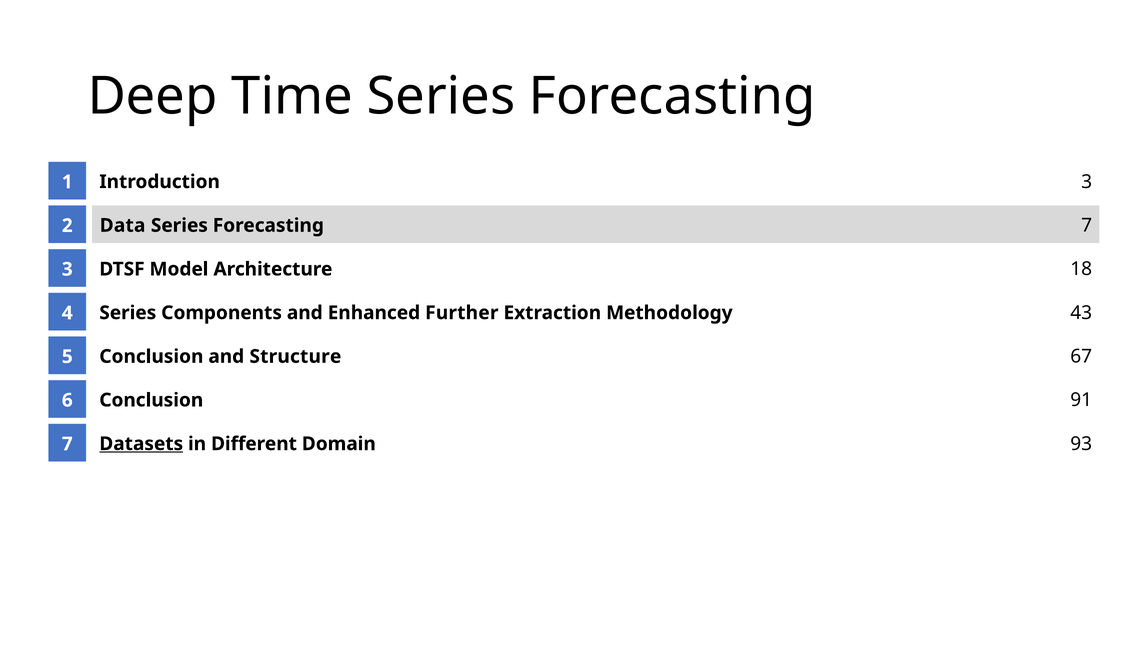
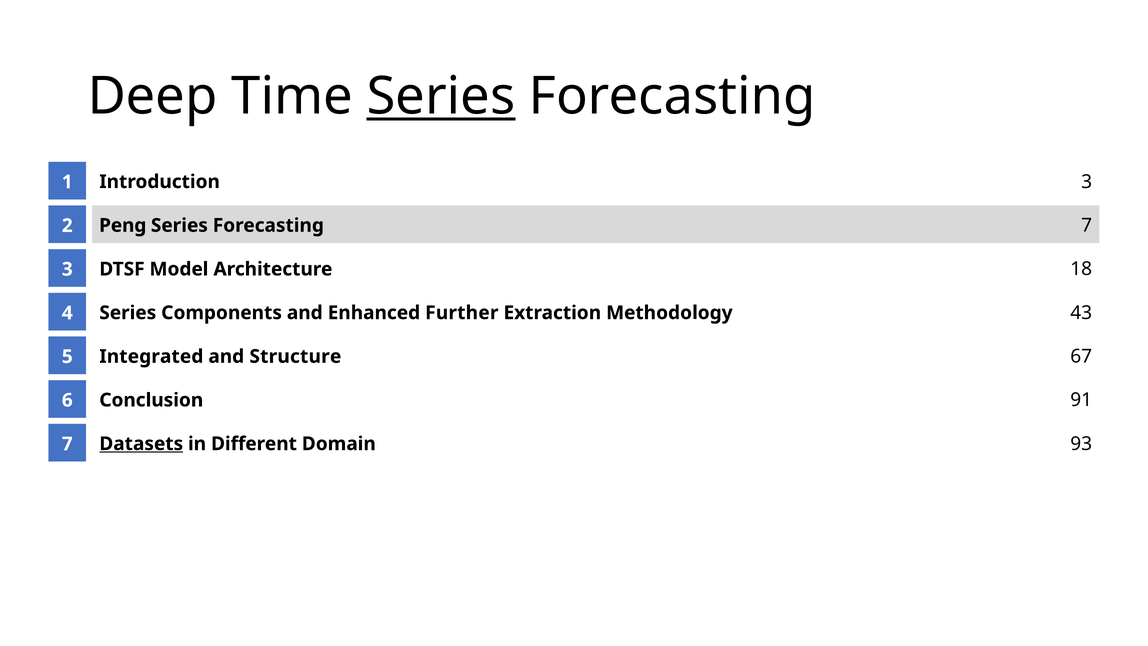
Series underline: none -> present (441, 96)
Data: Data -> Peng (123, 225)
Conclusion: Conclusion -> Integrated (151, 356)
